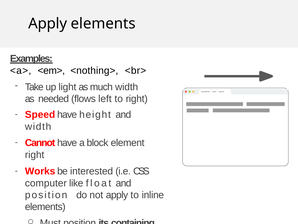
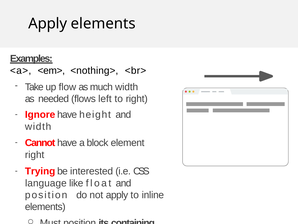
light: light -> flow (67, 87)
Speed: Speed -> Ignore (40, 114)
Works: Works -> Trying (40, 171)
computer: computer -> language (46, 183)
